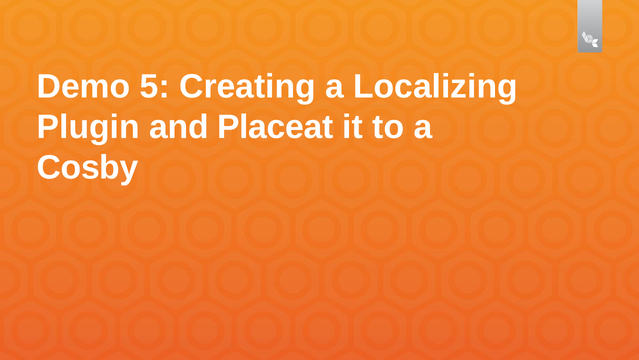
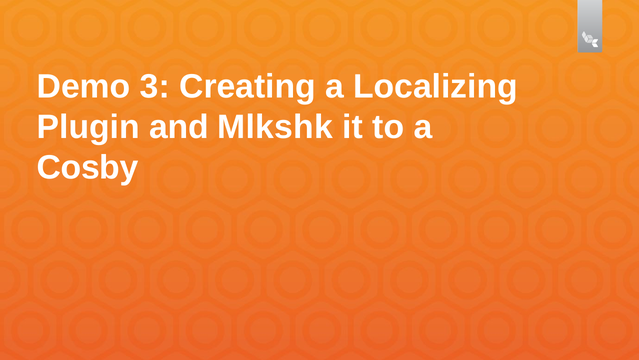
5: 5 -> 3 (155, 86)
Placeat: Placeat -> Mlkshk (275, 127)
